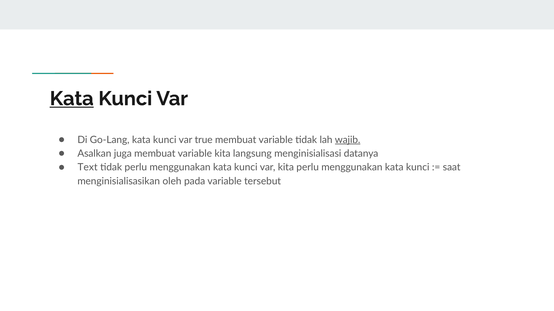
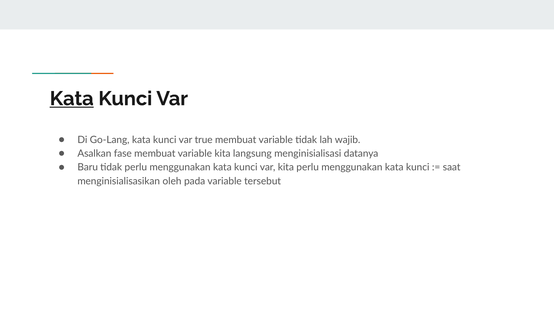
wajib underline: present -> none (348, 140)
juga: juga -> fase (123, 154)
Text: Text -> Baru (88, 168)
